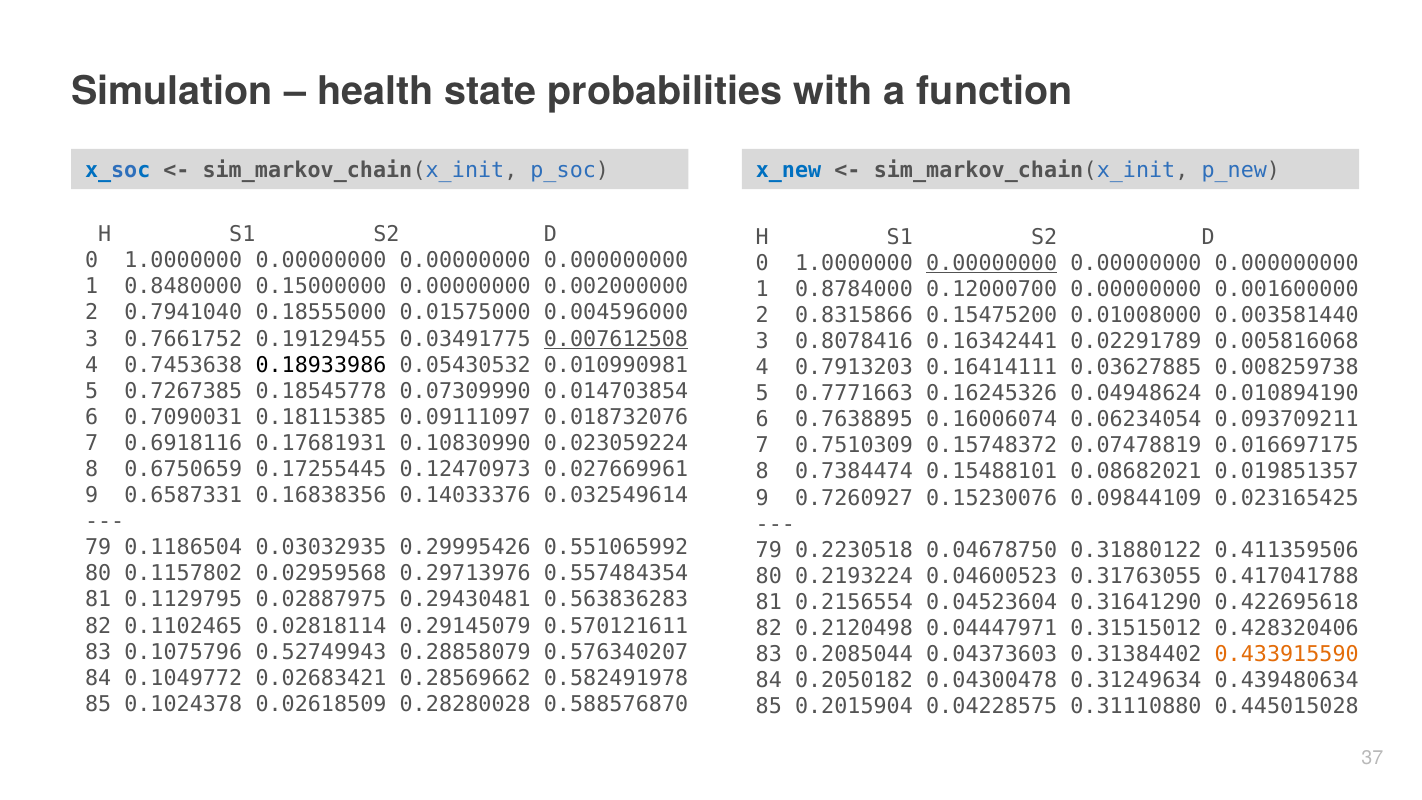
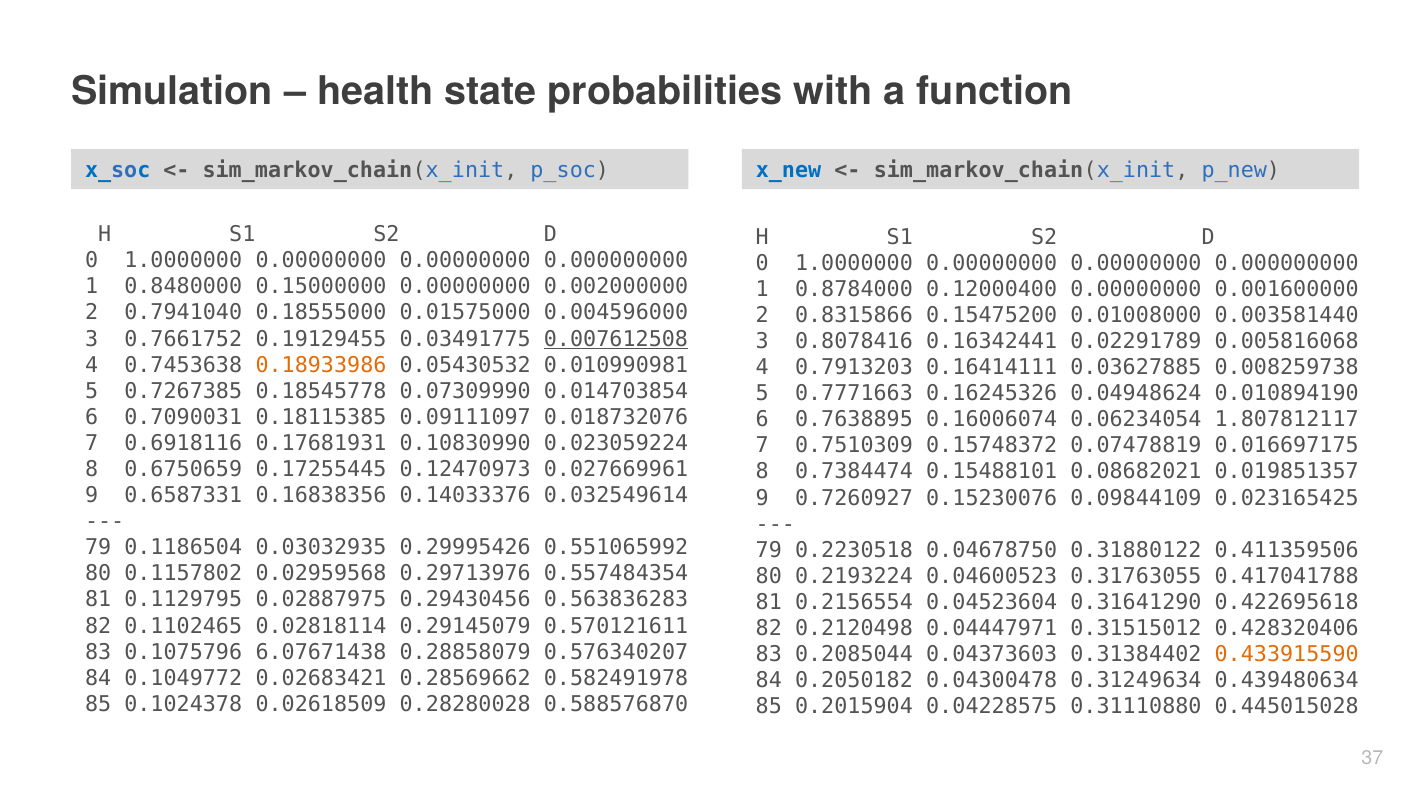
0.00000000 underline: present -> none (992, 263)
0.12000700: 0.12000700 -> 0.12000400 (992, 289)
0.18933986 colour: black -> orange (321, 365)
0.093709211: 0.093709211 -> 1.807812117 (1287, 420)
0.29430481: 0.29430481 -> 0.29430456 (465, 600)
0.52749943: 0.52749943 -> 6.07671438 (321, 652)
